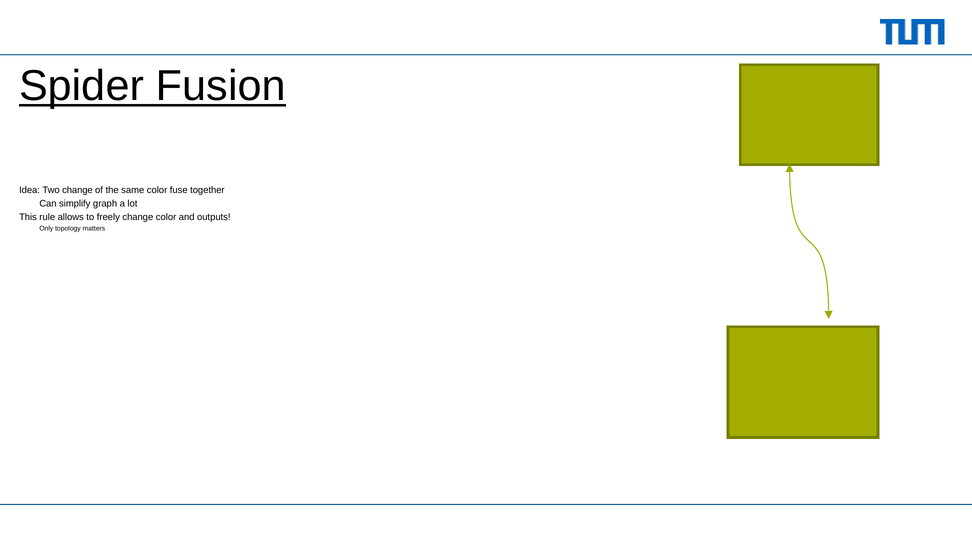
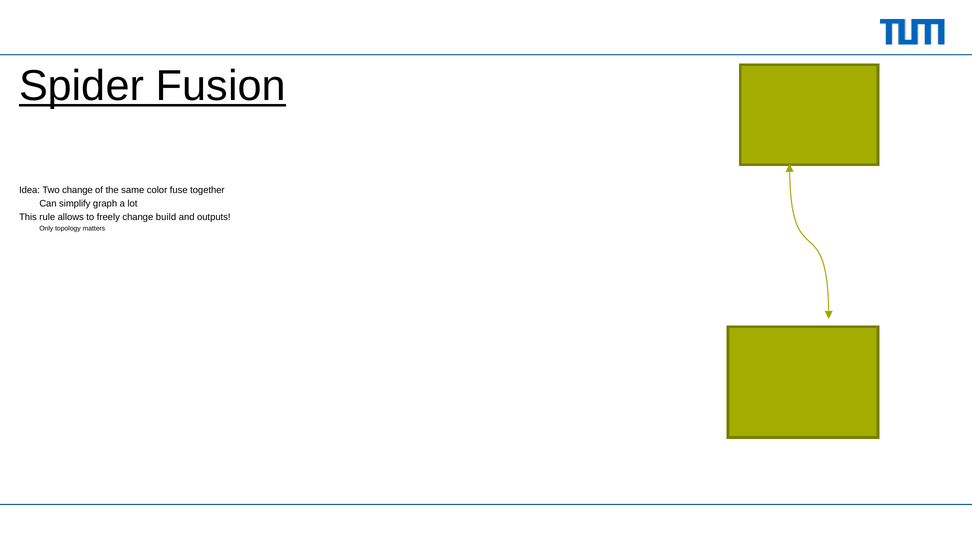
change color: color -> build (166, 217)
